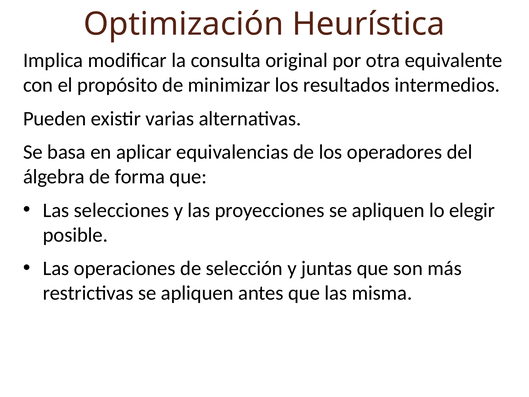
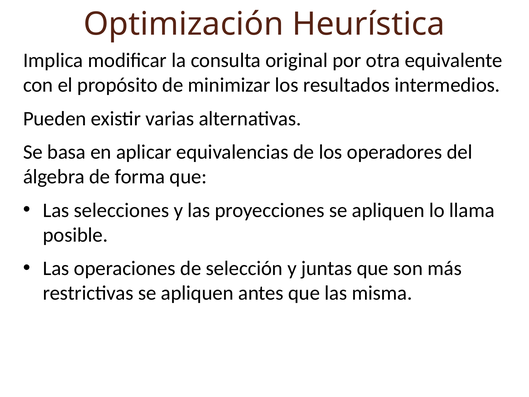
elegir: elegir -> llama (472, 210)
